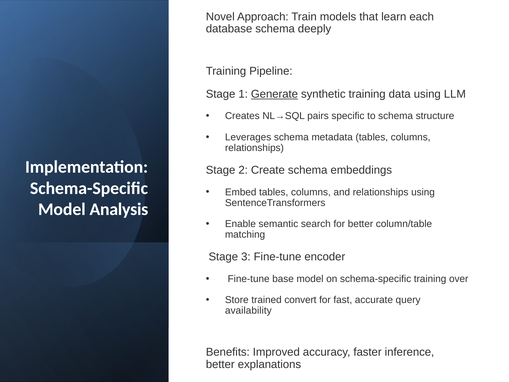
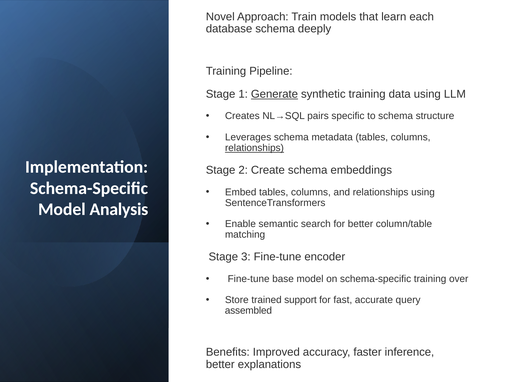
relationships underline: none -> present (254, 148)
convert: convert -> support (300, 300)
availability: availability -> assembled (248, 310)
